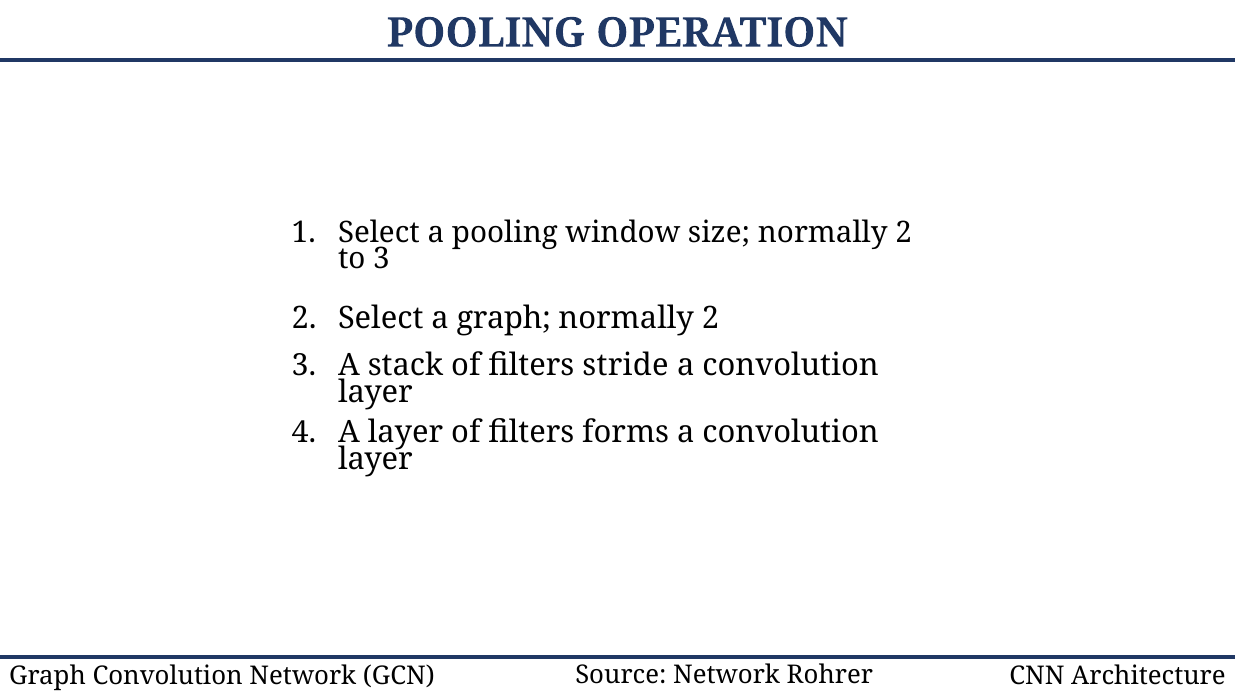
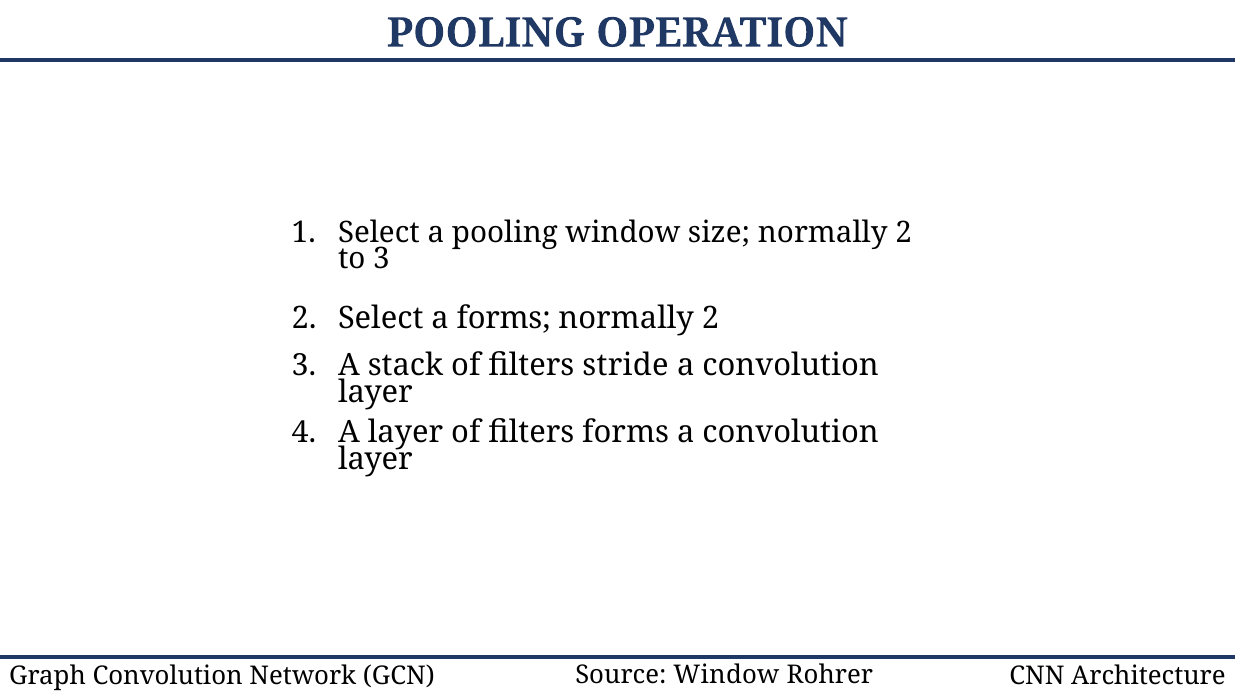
a graph: graph -> forms (504, 318)
Source Network: Network -> Window (726, 675)
